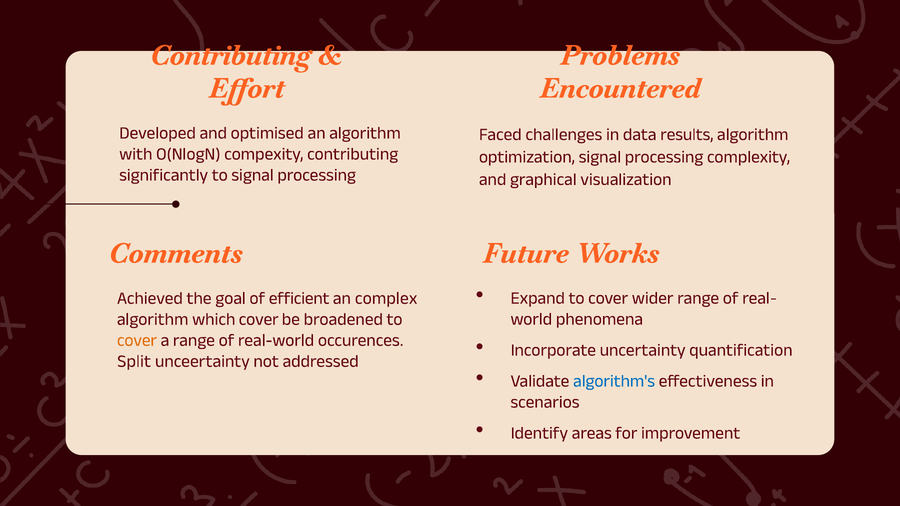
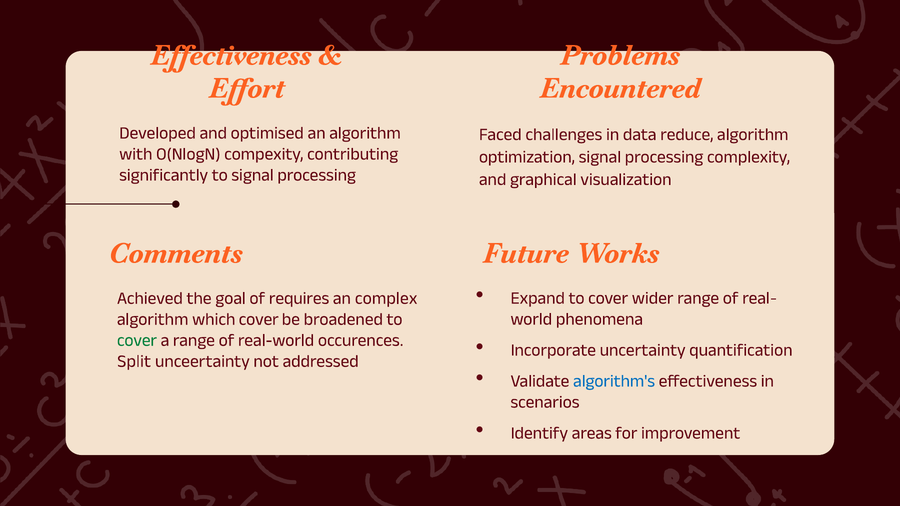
Contributing: Contributing -> Effectiveness (231, 56)
results: results -> reduce (687, 134)
efficient: efficient -> requires (299, 298)
cover colour: orange -> green (137, 340)
